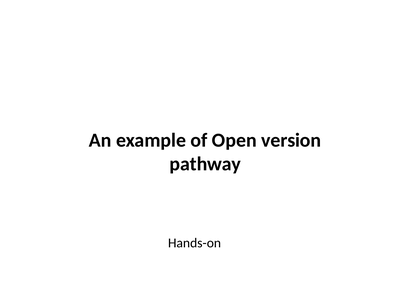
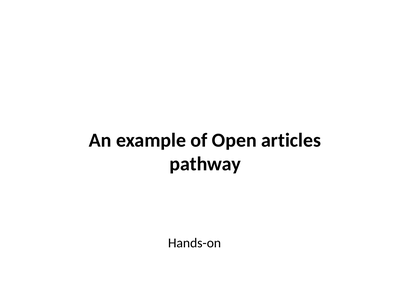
version: version -> articles (291, 140)
